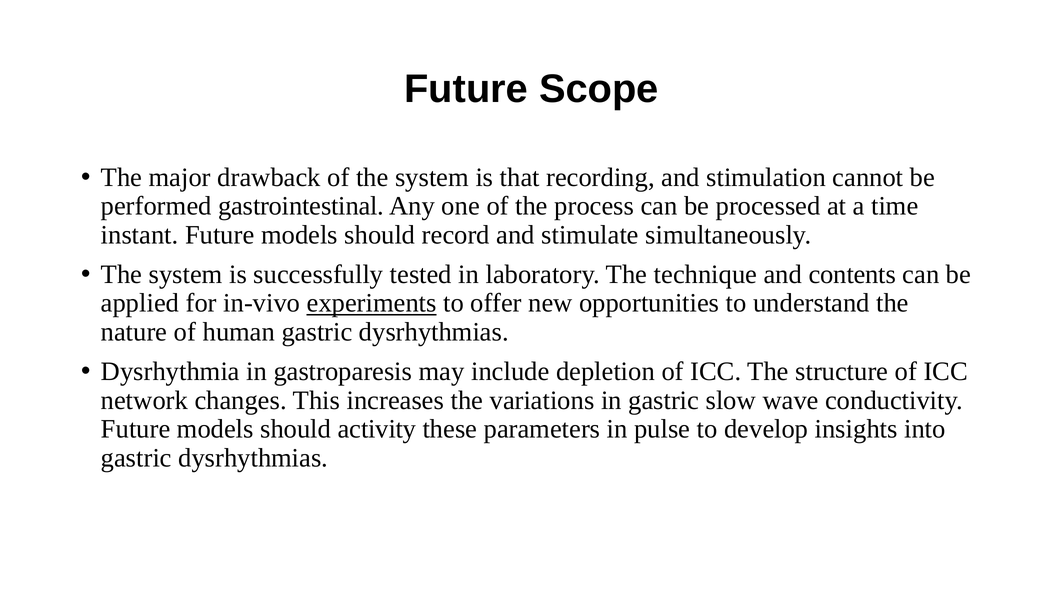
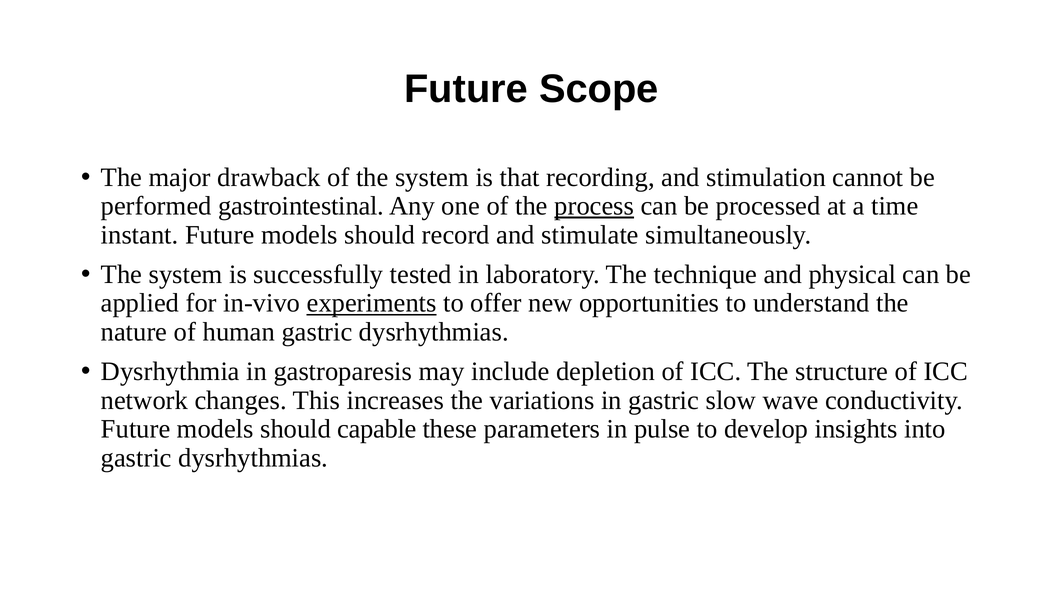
process underline: none -> present (594, 206)
contents: contents -> physical (852, 274)
activity: activity -> capable (377, 429)
